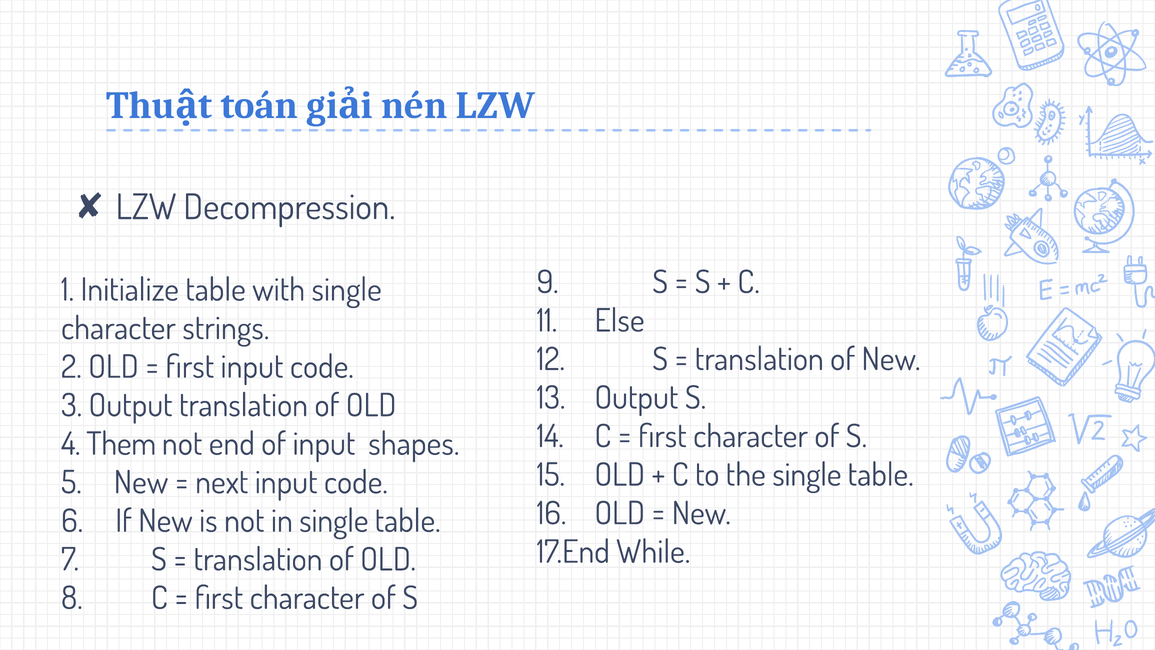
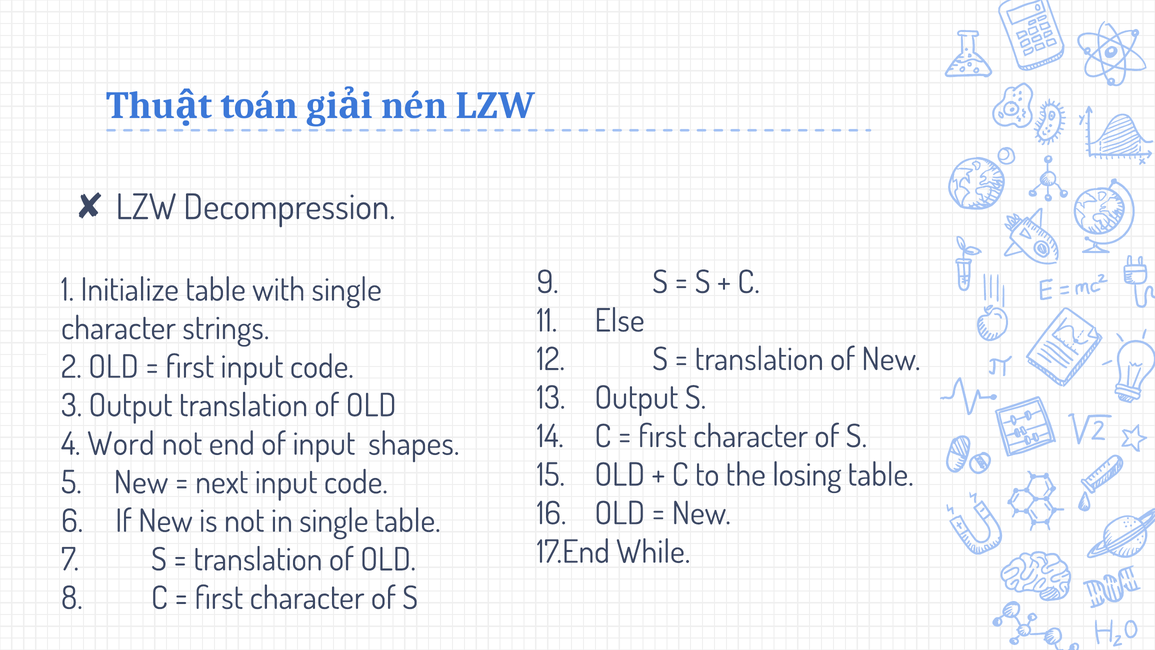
Them: Them -> Word (121, 444)
the single: single -> losing (807, 475)
